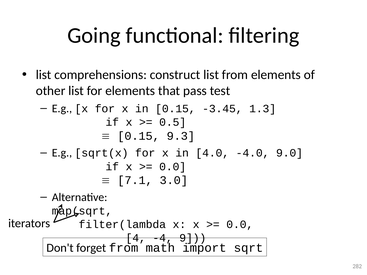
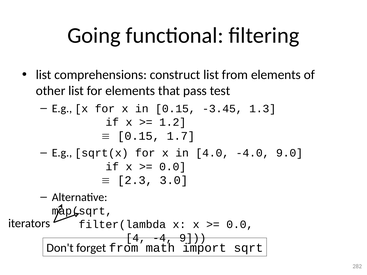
0.5: 0.5 -> 1.2 (173, 122)
9.3: 9.3 -> 1.7 (181, 136)
7.1: 7.1 -> 2.3 (135, 181)
